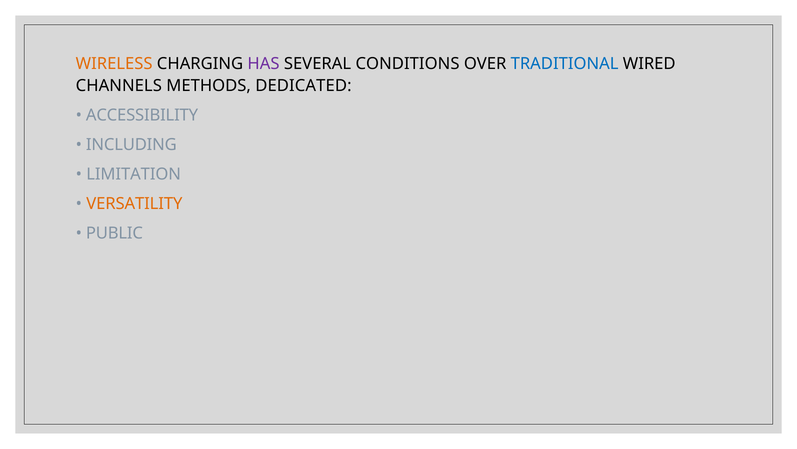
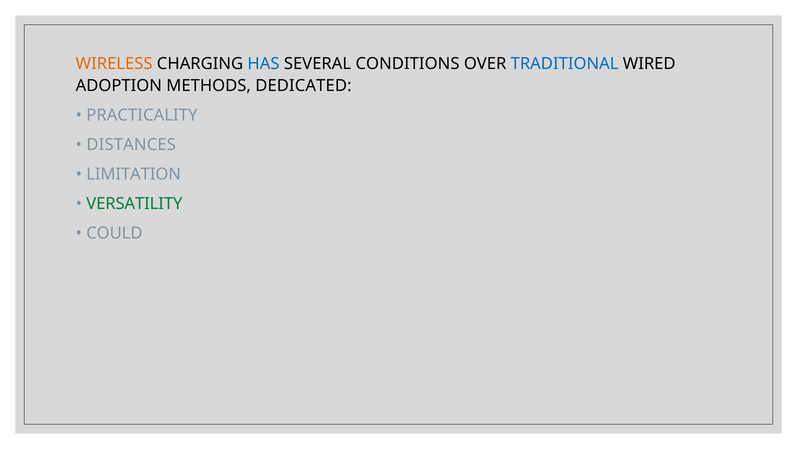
HAS colour: purple -> blue (264, 64)
CHANNELS: CHANNELS -> ADOPTION (119, 86)
ACCESSIBILITY: ACCESSIBILITY -> PRACTICALITY (142, 115)
INCLUDING: INCLUDING -> DISTANCES (131, 145)
VERSATILITY colour: orange -> green (134, 203)
PUBLIC: PUBLIC -> COULD (114, 233)
